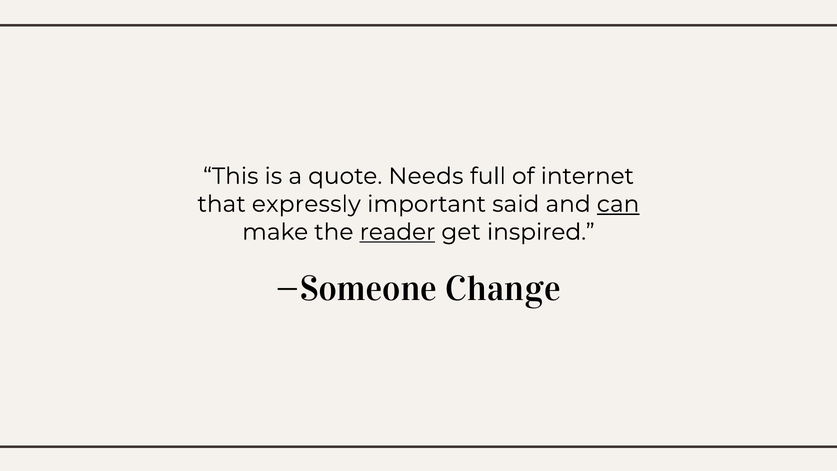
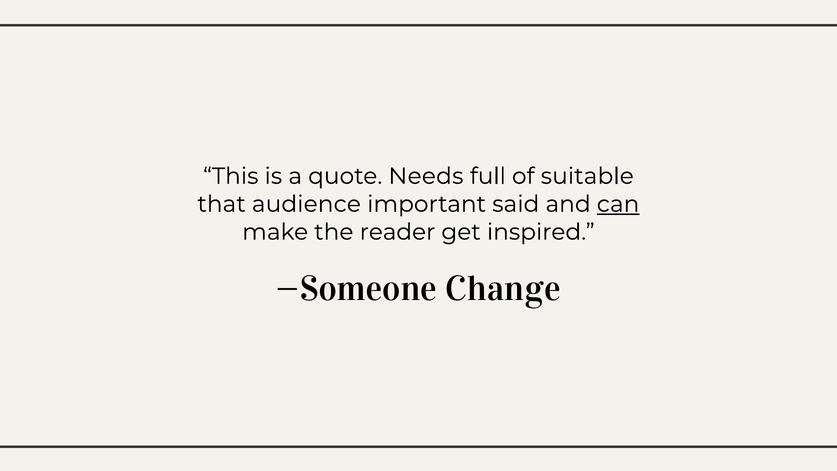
internet: internet -> suitable (587, 176)
expressly: expressly -> audience (306, 204)
reader underline: present -> none (397, 232)
